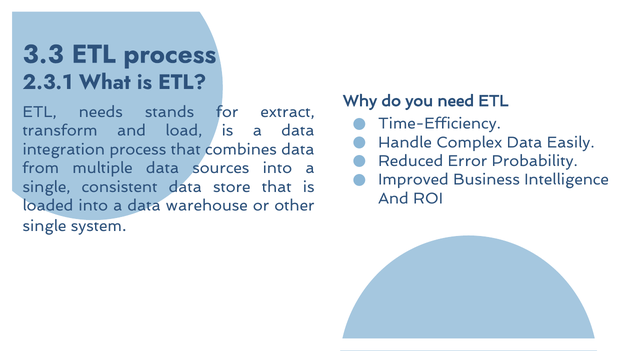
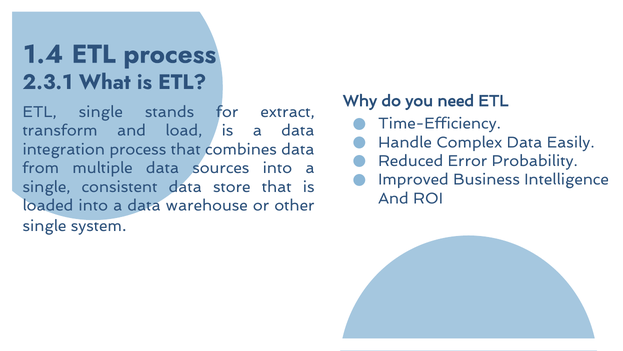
3.3: 3.3 -> 1.4 (43, 54)
ETL needs: needs -> single (101, 112)
